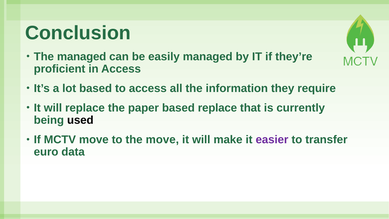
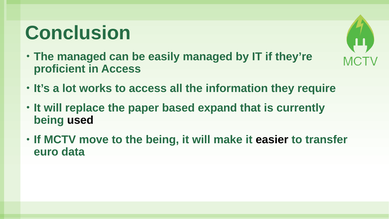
lot based: based -> works (96, 88)
based replace: replace -> expand (217, 108)
the move: move -> being (162, 140)
easier colour: purple -> black (272, 140)
